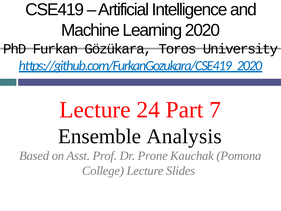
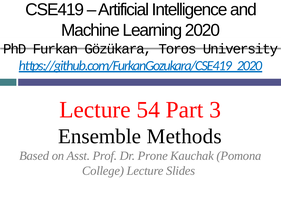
24: 24 -> 54 (148, 110)
7: 7 -> 3 (215, 110)
Analysis: Analysis -> Methods (184, 136)
